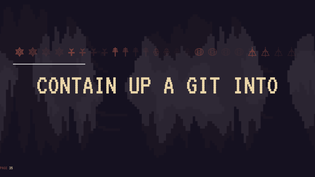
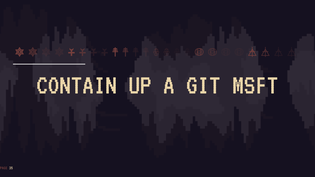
INTO: INTO -> MSFT (255, 84)
